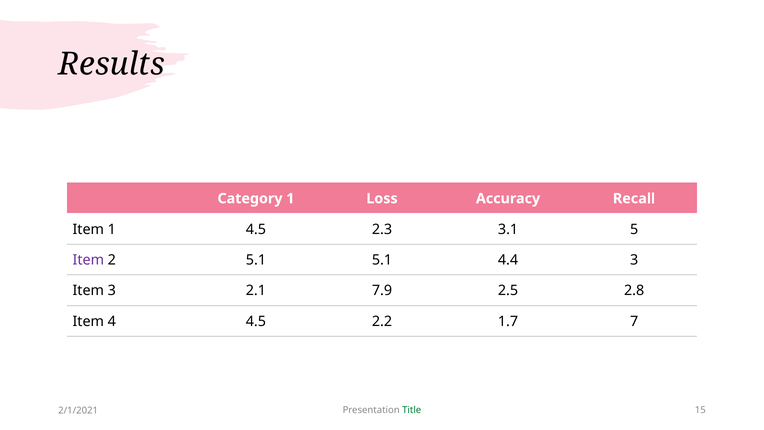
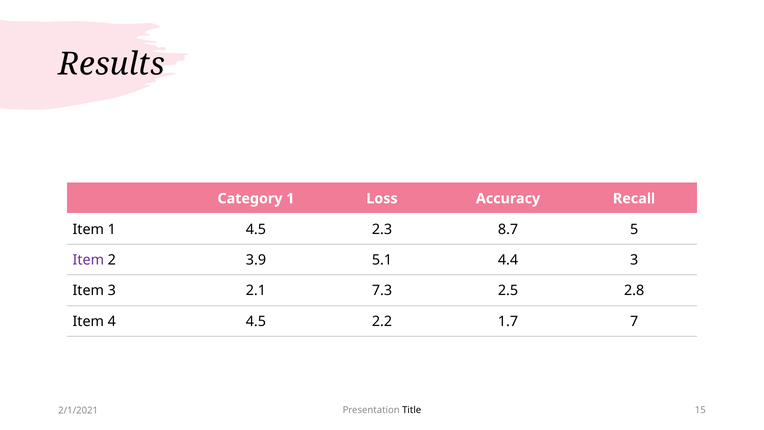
3.1: 3.1 -> 8.7 (508, 229)
2 5.1: 5.1 -> 3.9 (256, 260)
7.9: 7.9 -> 7.3 (382, 291)
Title colour: green -> black (412, 410)
